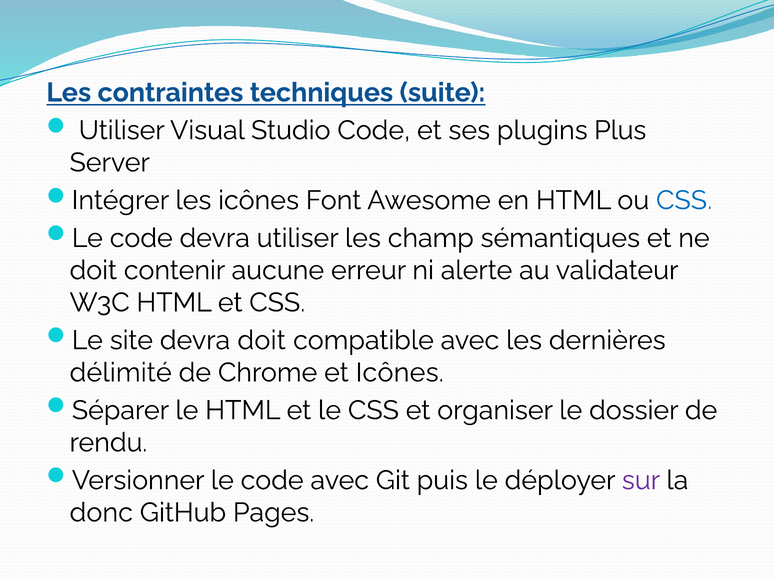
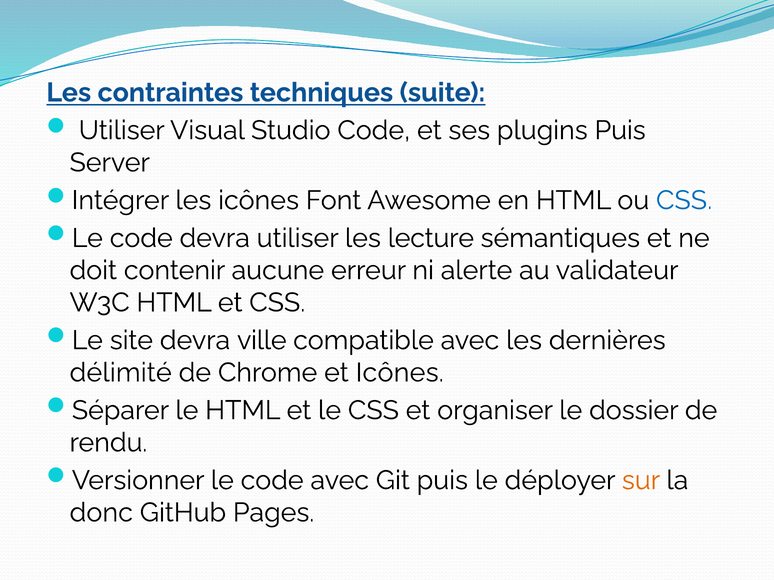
plugins Plus: Plus -> Puis (620, 130)
champ: champ -> lecture (431, 238)
devra doit: doit -> ville (262, 341)
sur colour: purple -> orange (641, 481)
